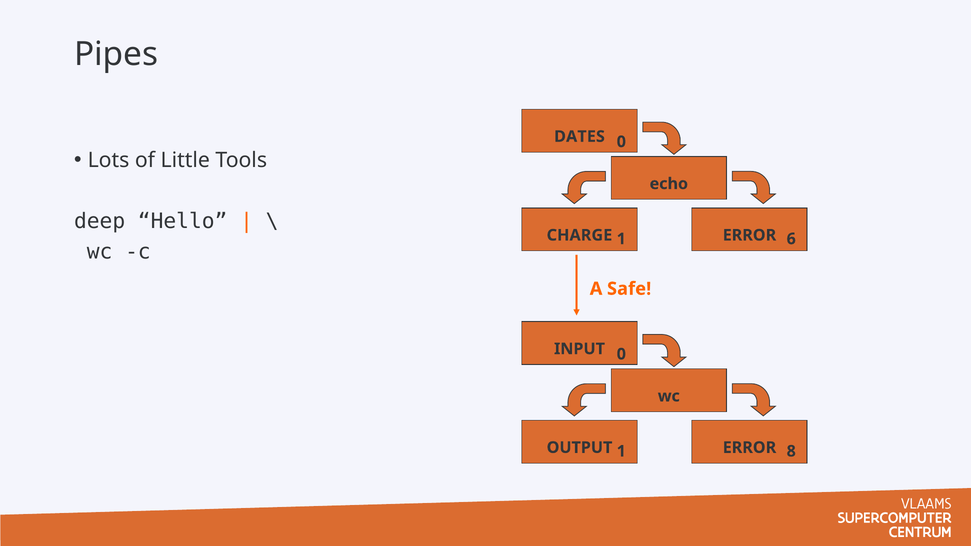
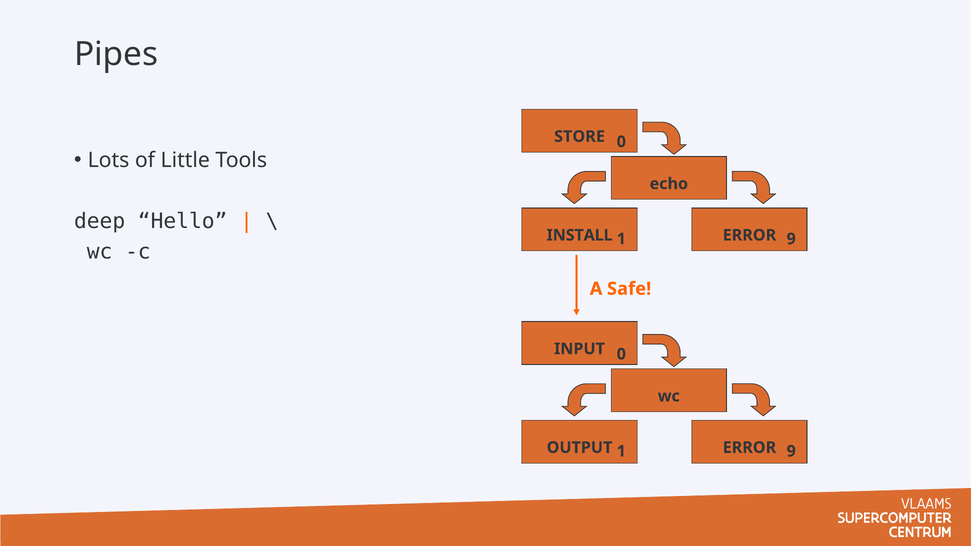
DATES: DATES -> STORE (580, 137)
CHARGE: CHARGE -> INSTALL (580, 235)
6: 6 -> 9 (791, 239)
8: 8 -> 9 (791, 451)
